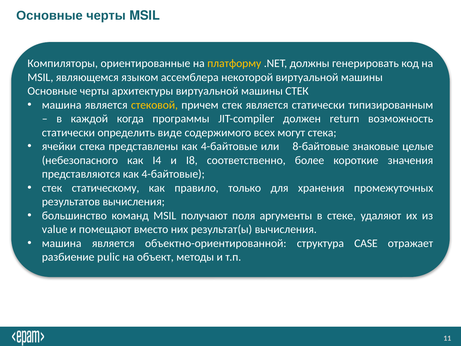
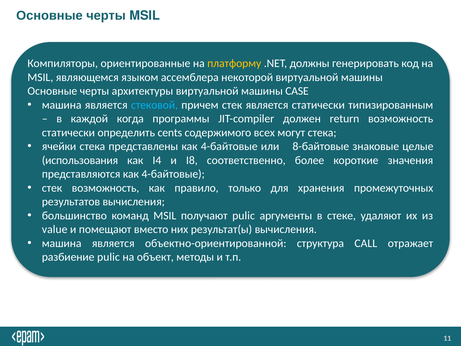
машины СТЕК: СТЕК -> CASE (297, 91)
стековой colour: yellow -> light blue (154, 105)
виде: виде -> cents (170, 133)
небезопасного: небезопасного -> использования (80, 160)
стек статическому: статическому -> возможность (106, 188)
получают поля: поля -> pulic (244, 216)
CASE: CASE -> CALL (366, 243)
